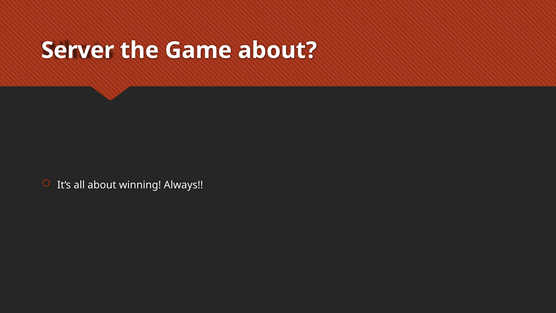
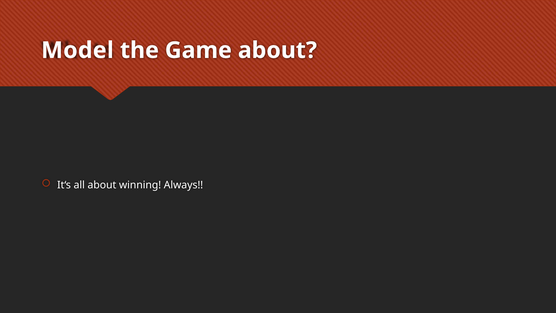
Server: Server -> Model (77, 50)
